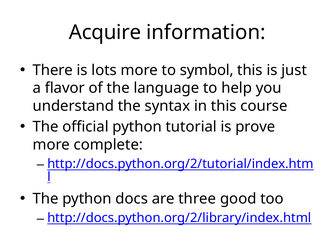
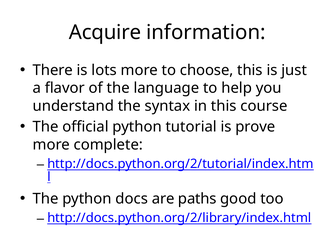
symbol: symbol -> choose (207, 70)
three: three -> paths (197, 199)
